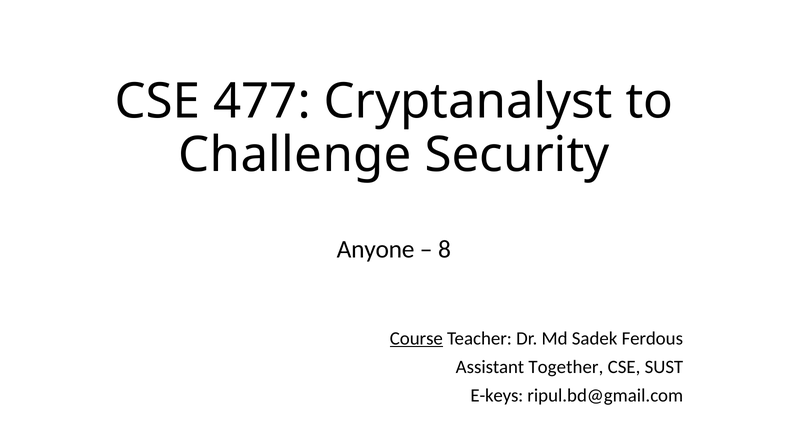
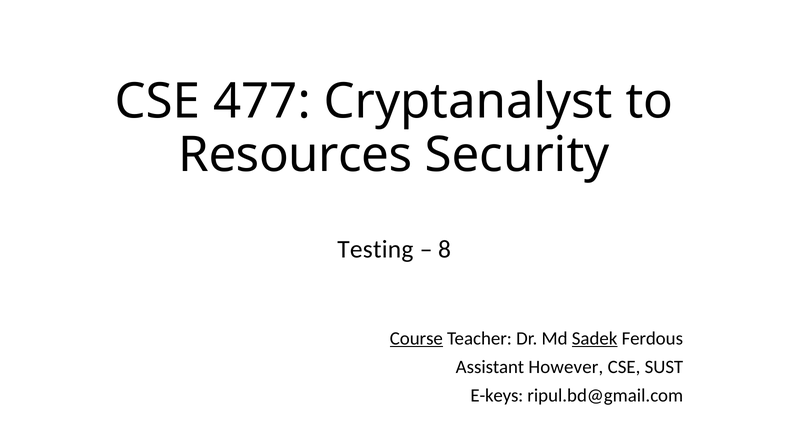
Challenge: Challenge -> Resources (295, 155)
Anyone: Anyone -> Testing (375, 249)
Sadek underline: none -> present (595, 339)
Together: Together -> However (566, 367)
